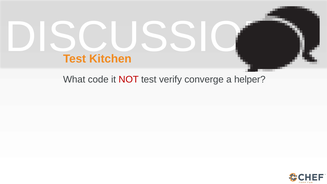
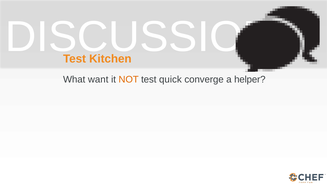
code: code -> want (98, 79)
NOT colour: red -> orange (129, 79)
verify: verify -> quick (170, 79)
